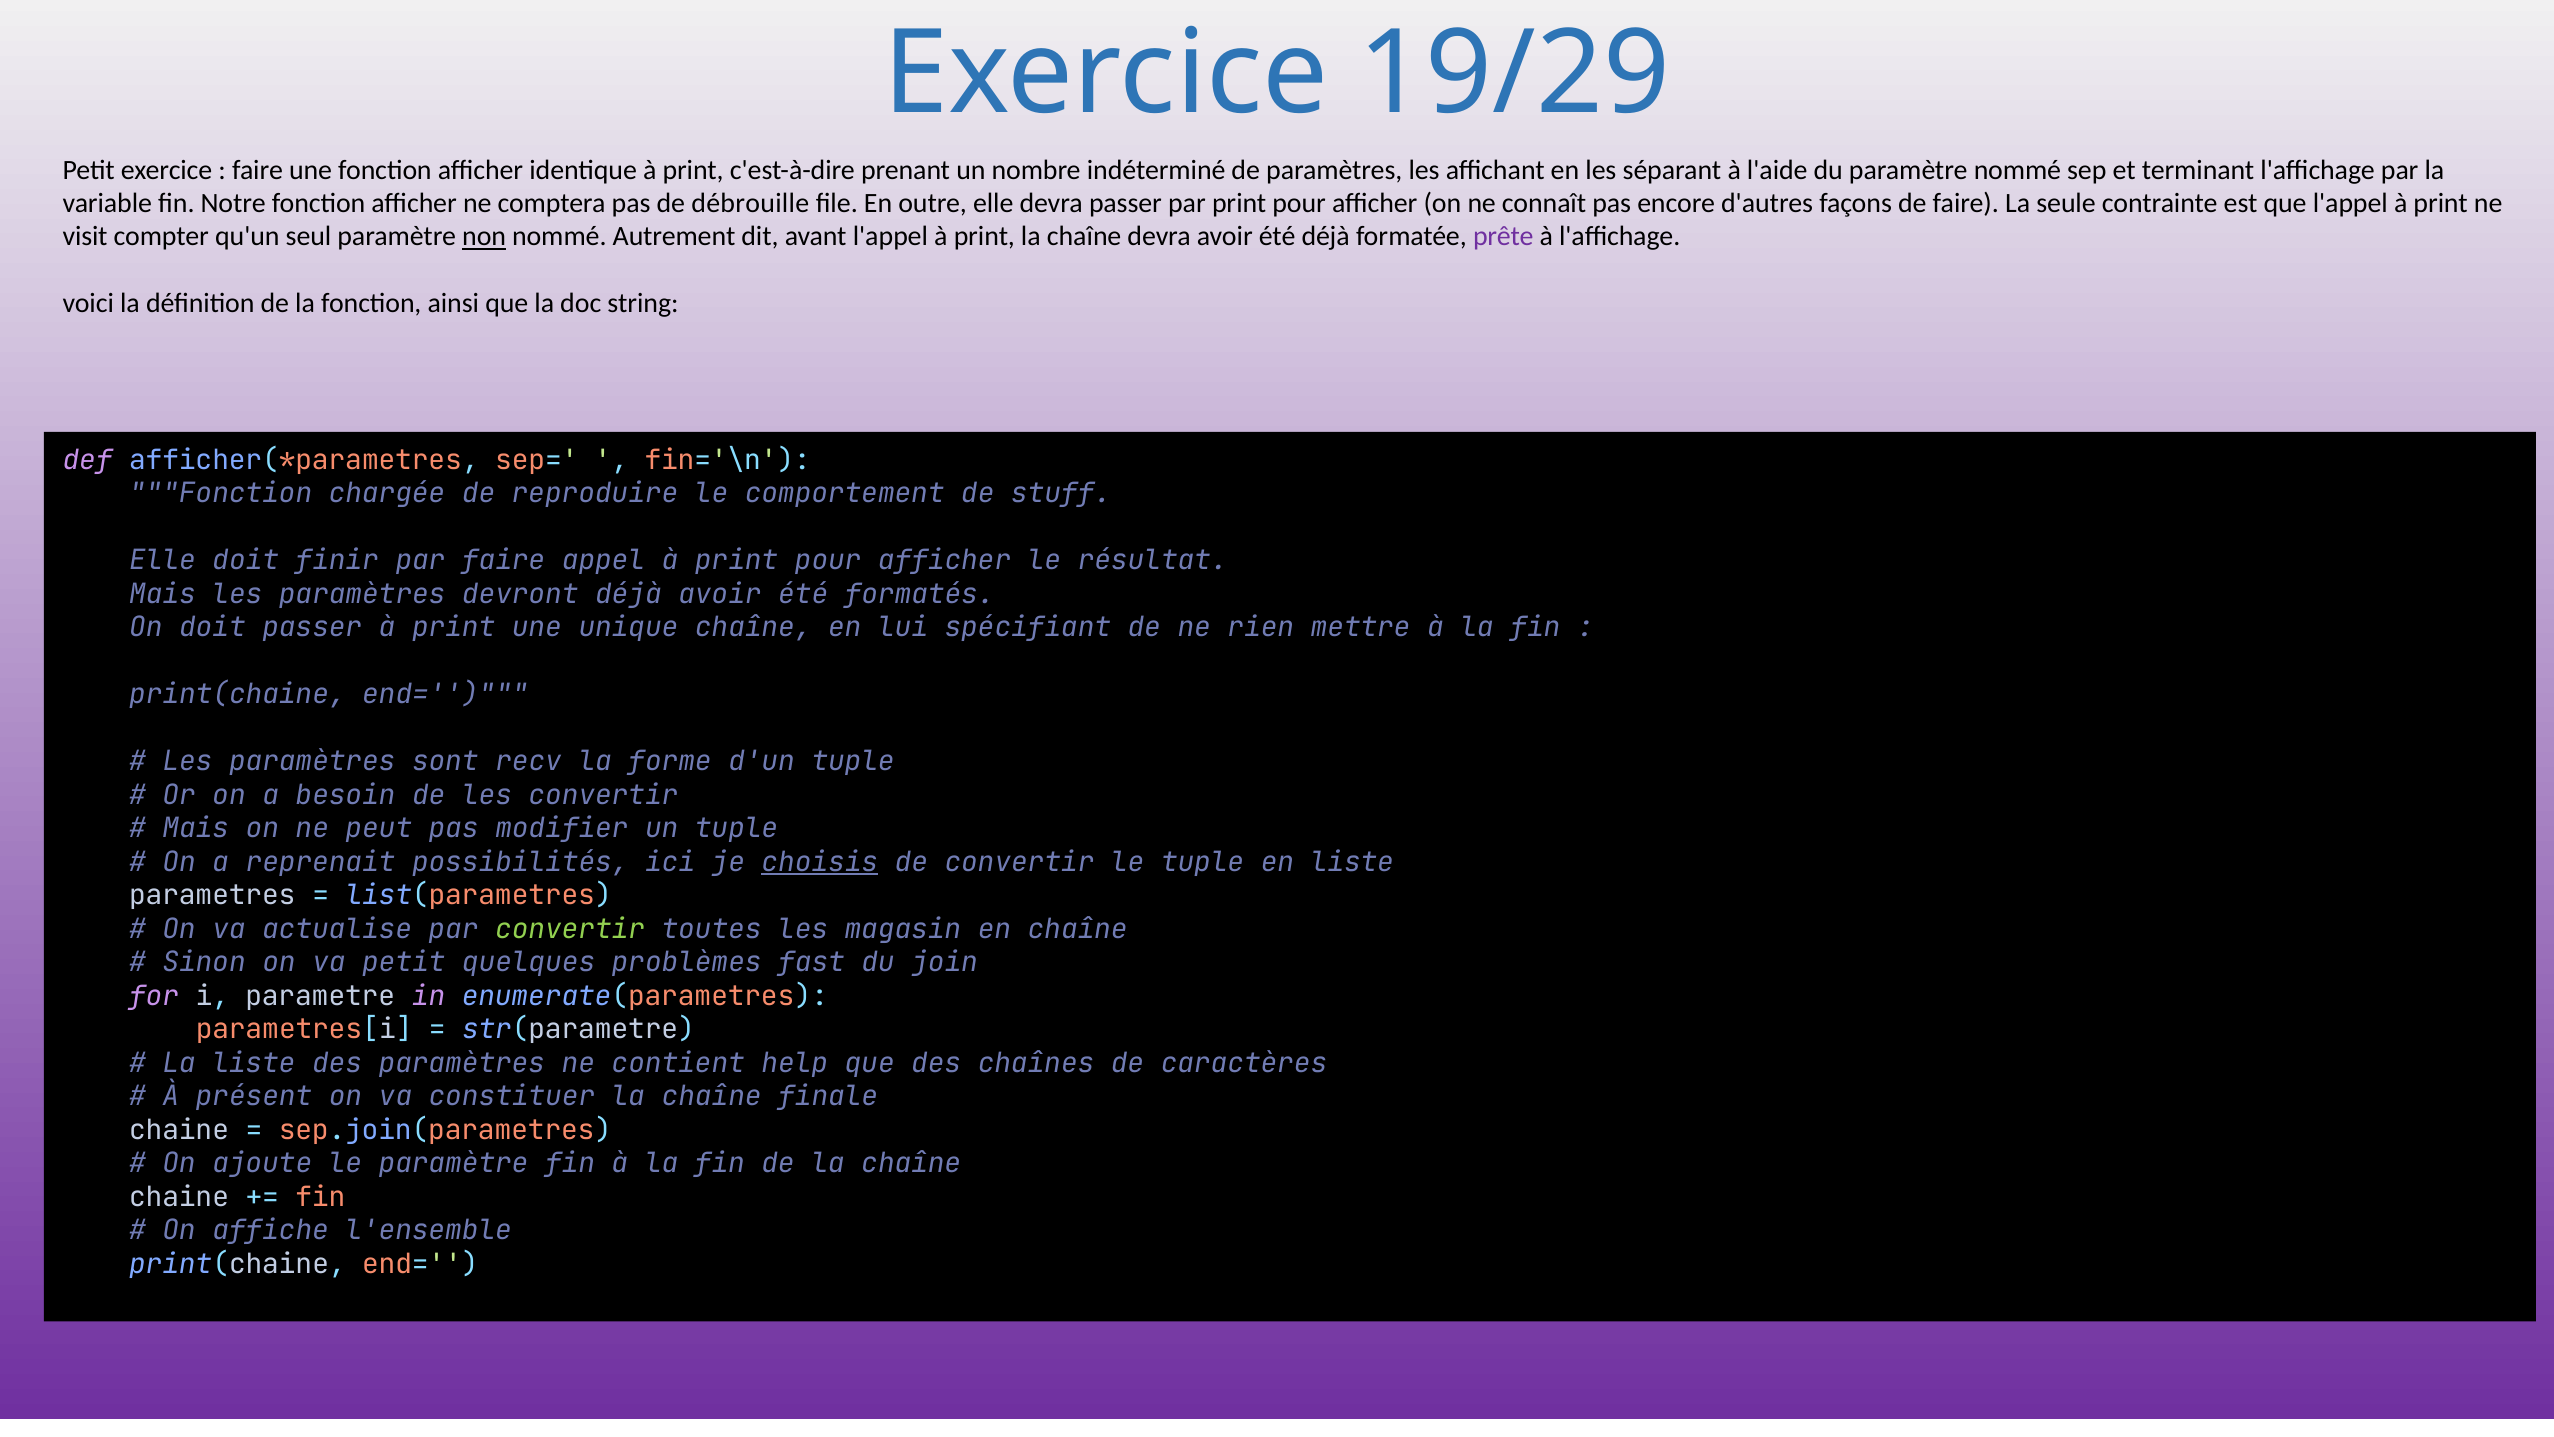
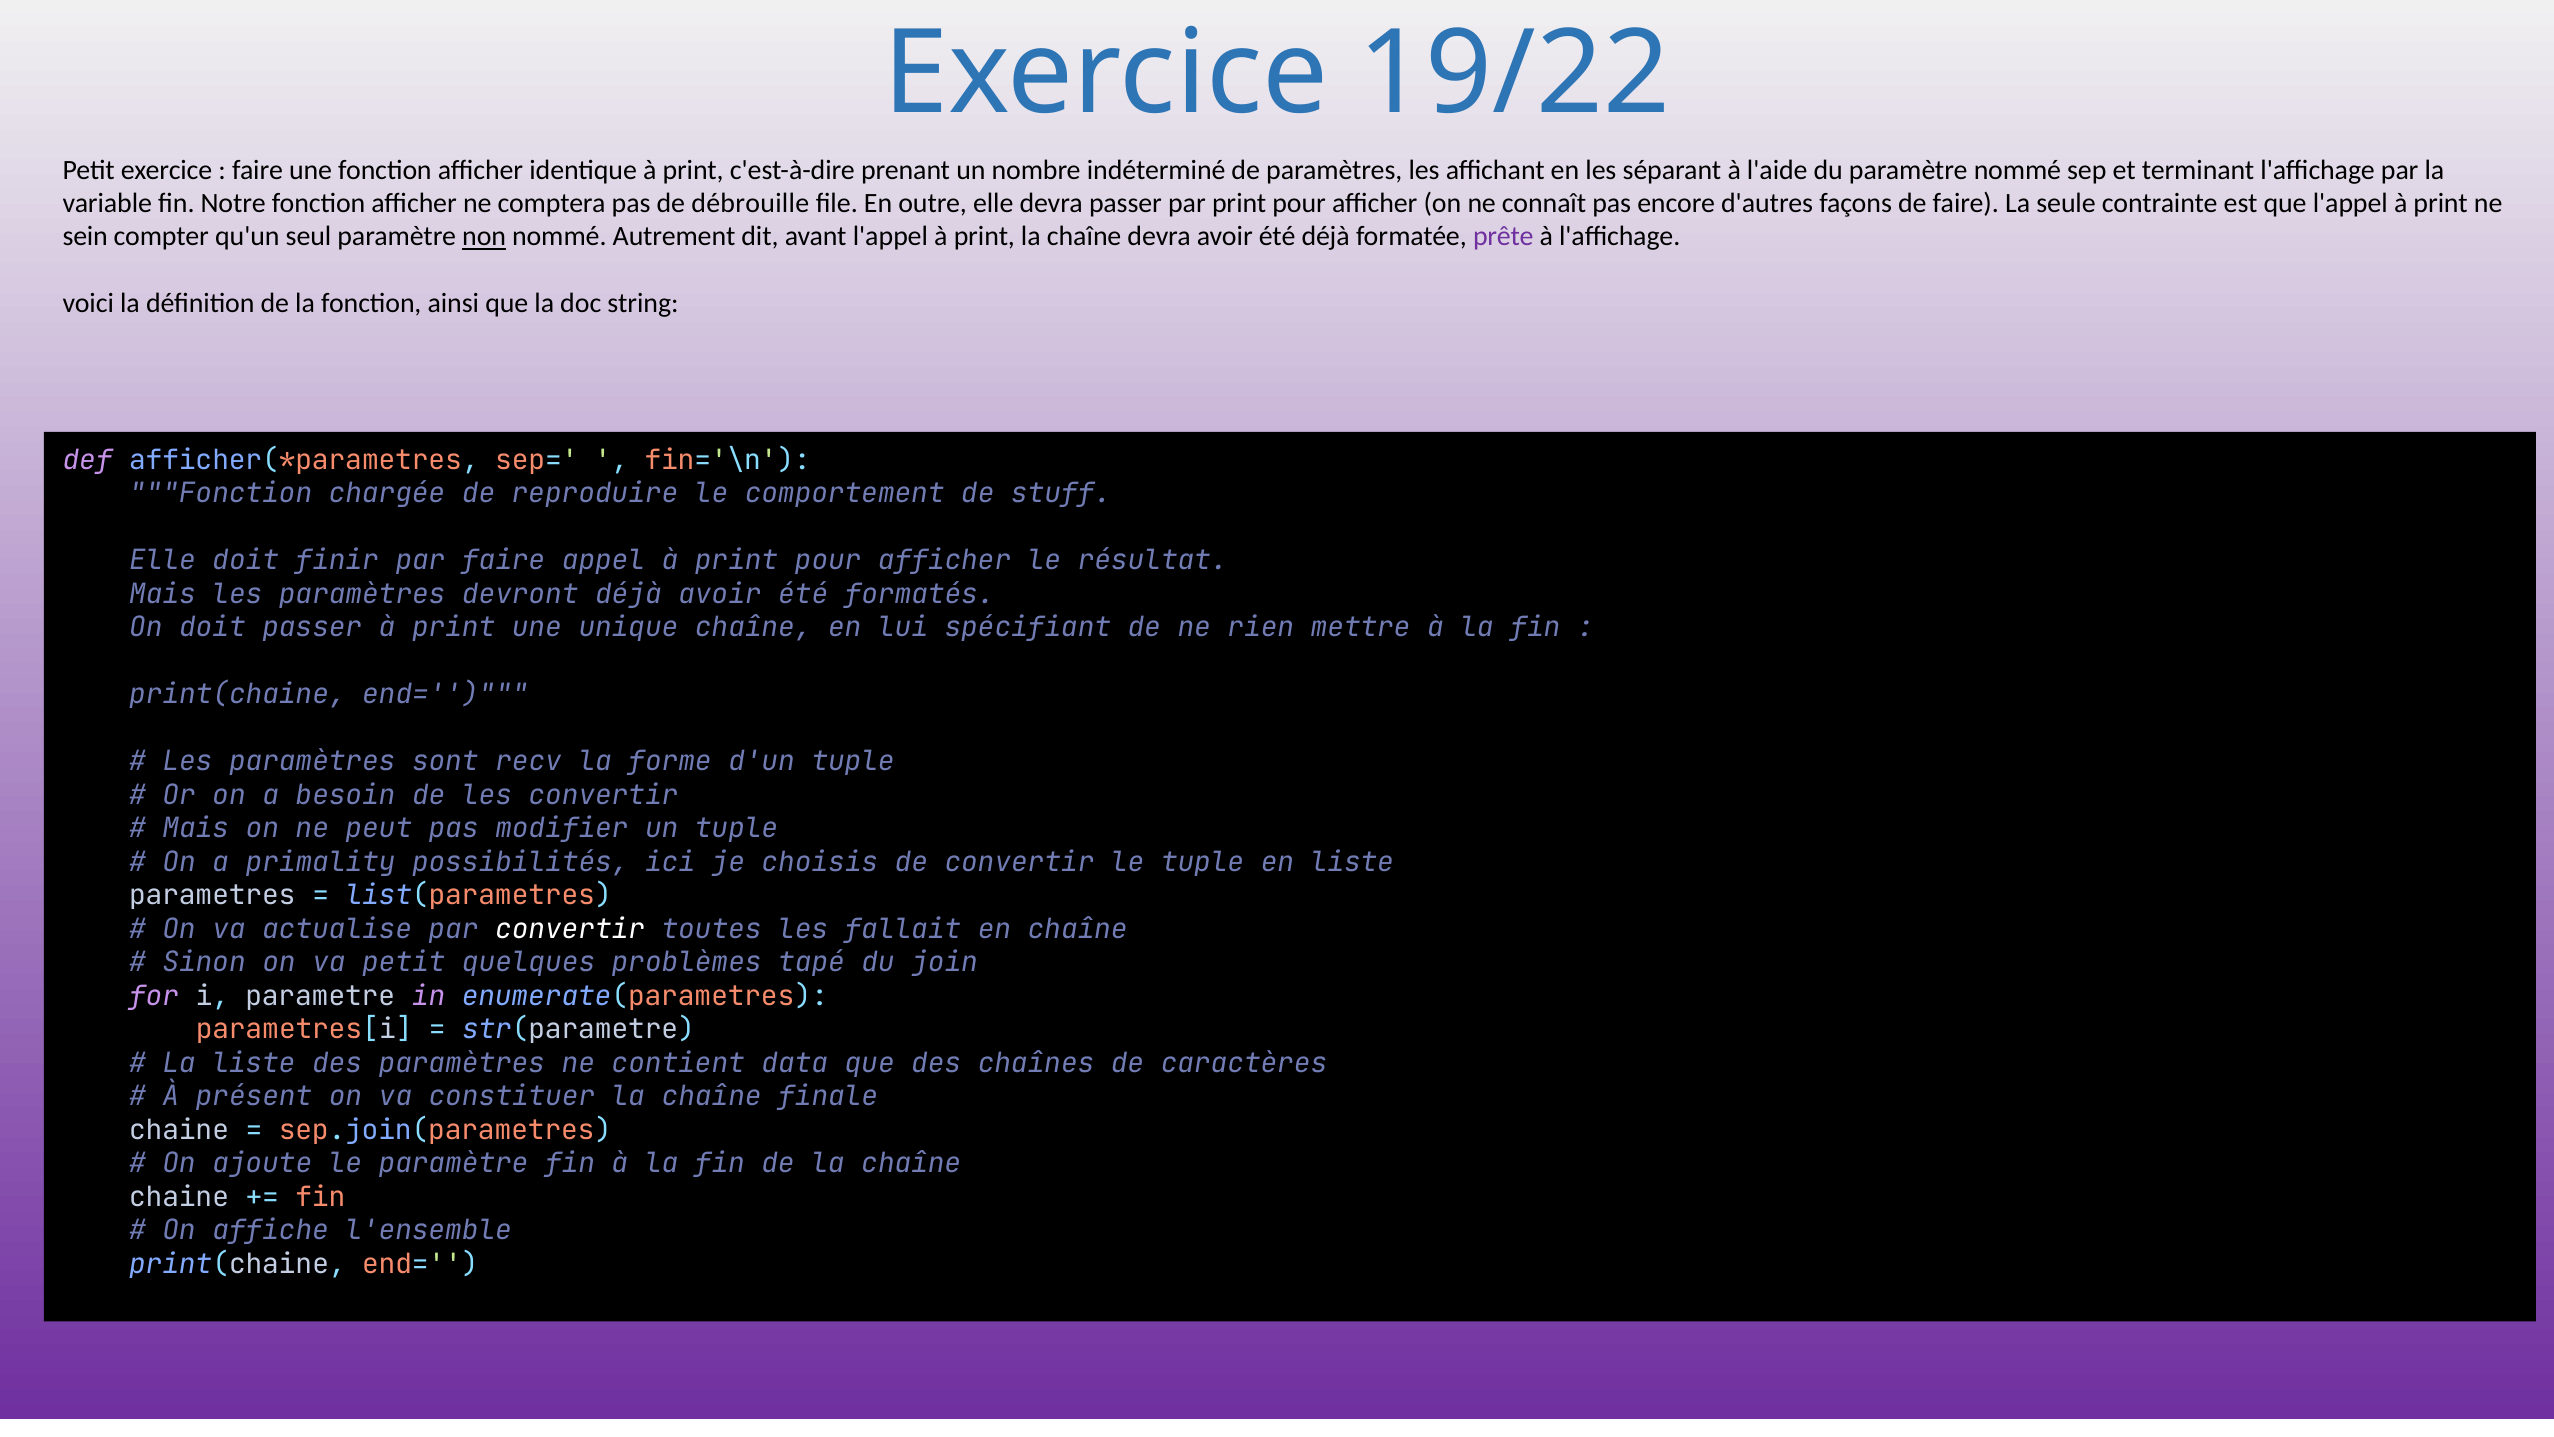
19/29: 19/29 -> 19/22 (1514, 74)
visit: visit -> sein (85, 237)
reprenait: reprenait -> primality (321, 862)
choisis underline: present -> none (820, 862)
convertir colour: light green -> white (570, 929)
magasin: magasin -> fallait (903, 929)
fast: fast -> tapé (812, 962)
help: help -> data (795, 1063)
